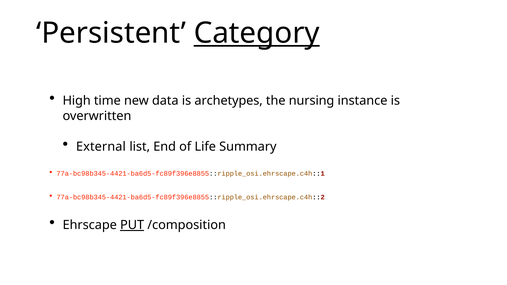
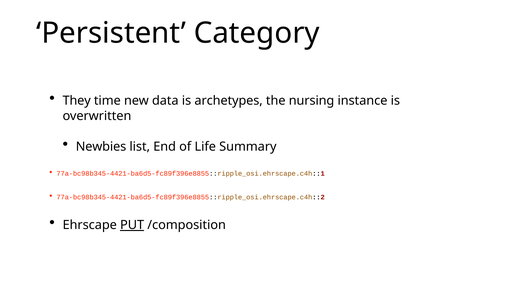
Category underline: present -> none (257, 33)
High: High -> They (77, 101)
External: External -> Newbies (101, 147)
